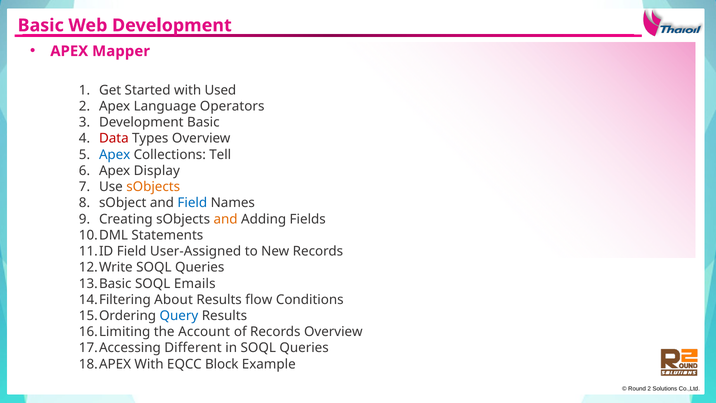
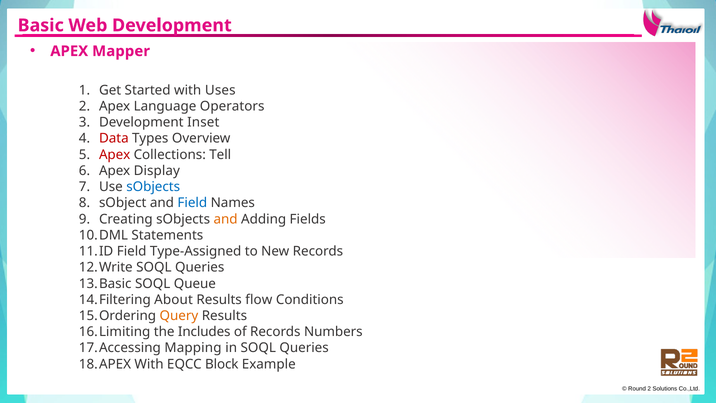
Used: Used -> Uses (220, 90)
Development Basic: Basic -> Inset (203, 122)
Apex colour: blue -> red (115, 155)
sObjects colour: orange -> blue (153, 187)
User-Assigned: User-Assigned -> Type-Assigned (196, 251)
Emails: Emails -> Queue (195, 283)
Query colour: blue -> orange (179, 316)
Account: Account -> Includes (204, 332)
Records Overview: Overview -> Numbers (333, 332)
Different: Different -> Mapping (193, 348)
